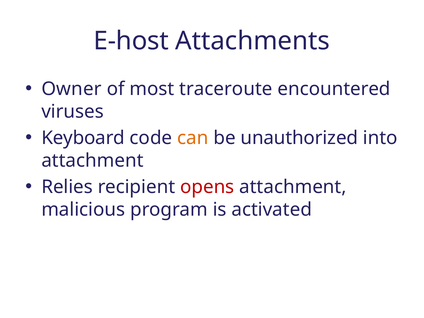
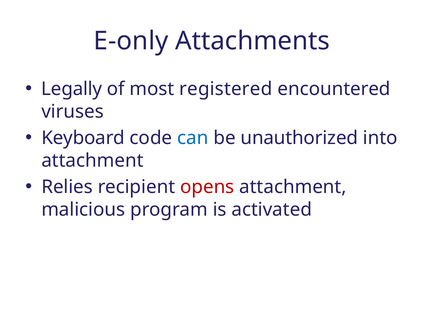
E-host: E-host -> E-only (131, 41)
Owner: Owner -> Legally (72, 89)
traceroute: traceroute -> registered (226, 89)
can colour: orange -> blue (193, 138)
